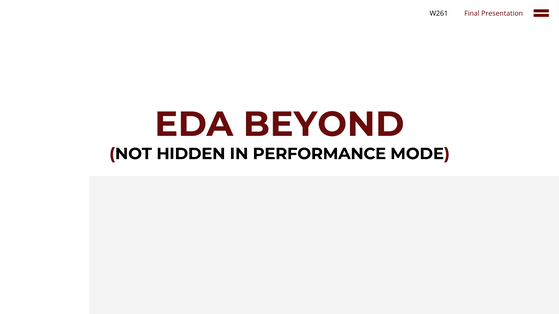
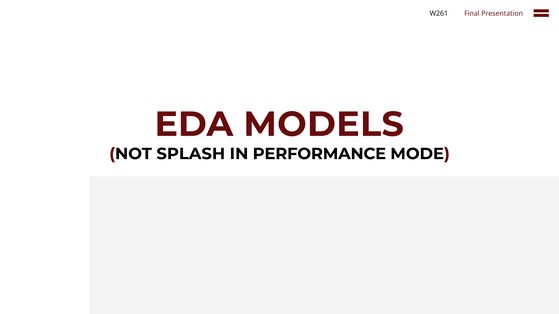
BEYOND: BEYOND -> MODELS (324, 125)
HIDDEN: HIDDEN -> SPLASH (191, 154)
